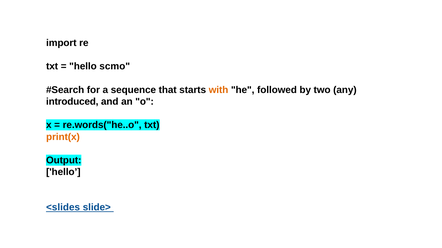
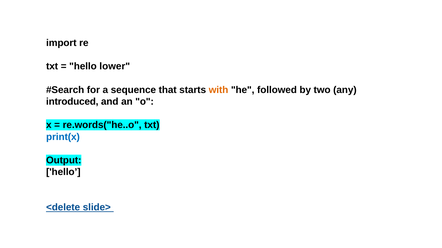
scmo: scmo -> lower (115, 67)
print(x colour: orange -> blue (63, 137)
<slides: <slides -> <delete (63, 208)
